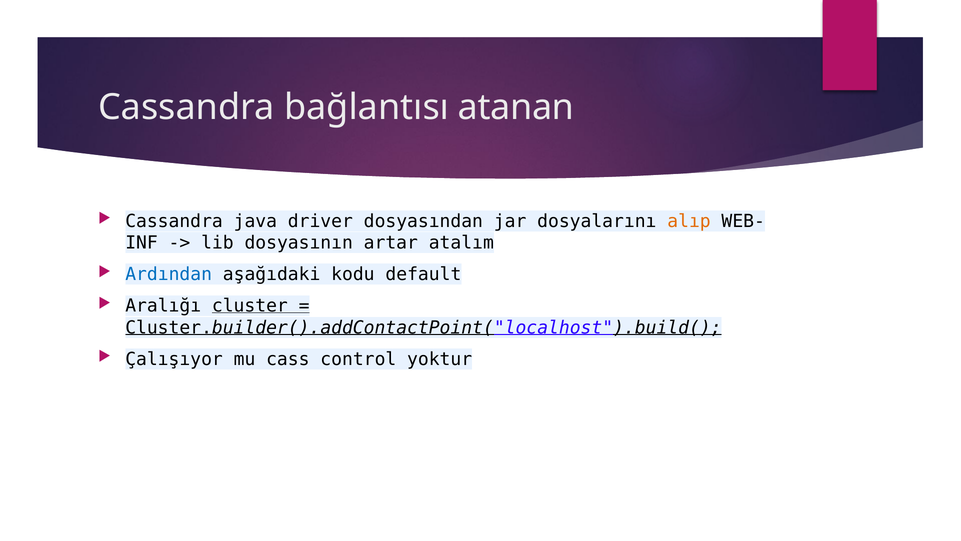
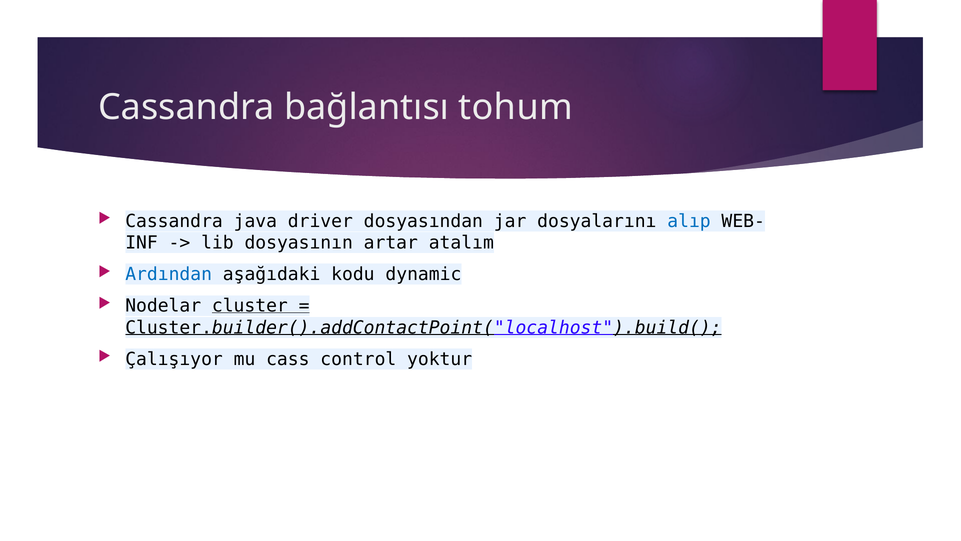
atanan: atanan -> tohum (516, 107)
alıp colour: orange -> blue (689, 221)
default: default -> dynamic (423, 274)
Aralığı: Aralığı -> Nodelar (163, 306)
